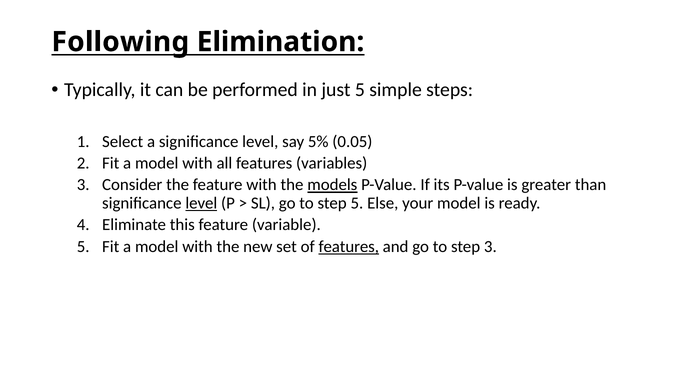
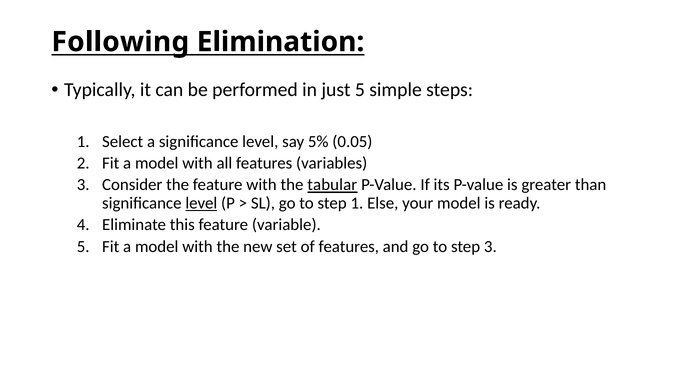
models: models -> tabular (332, 185)
step 5: 5 -> 1 (357, 203)
features underline: present -> none (349, 246)
